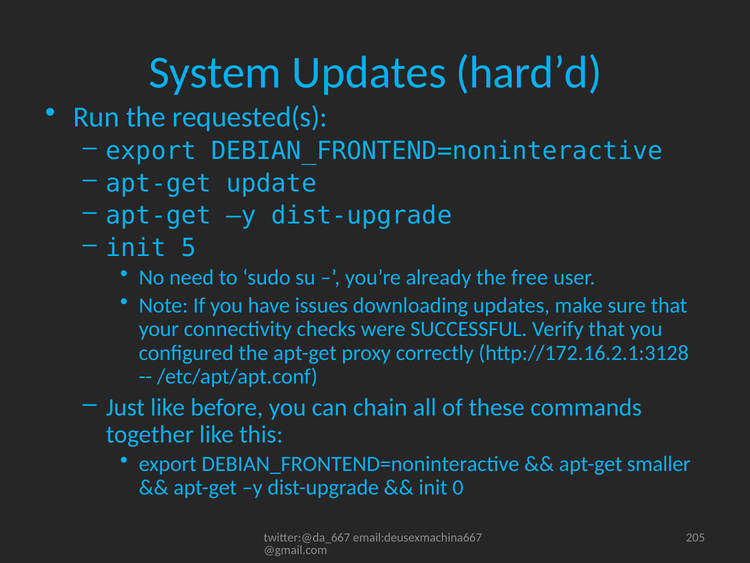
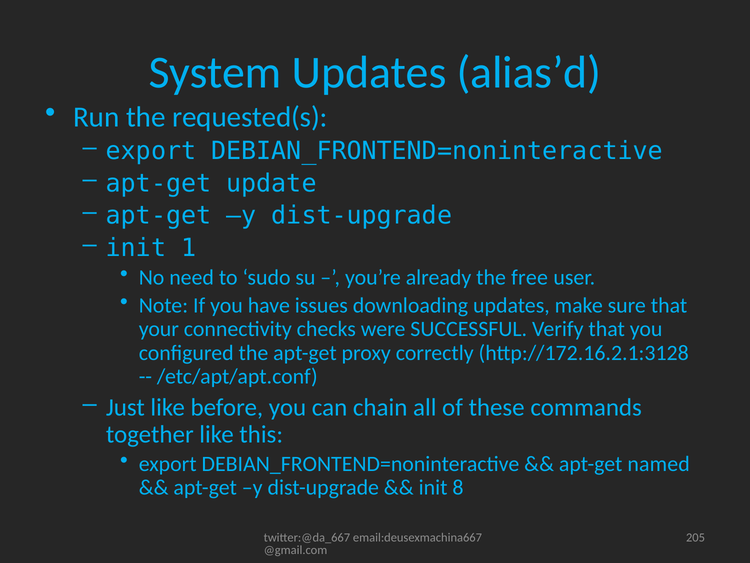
hard’d: hard’d -> alias’d (529, 73)
5: 5 -> 1 (189, 248)
smaller: smaller -> named (659, 463)
0: 0 -> 8 (458, 487)
